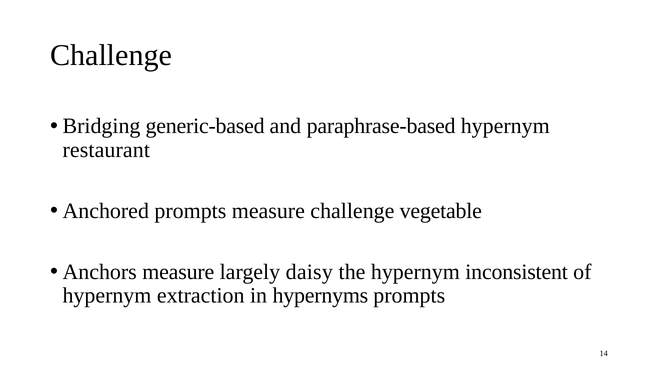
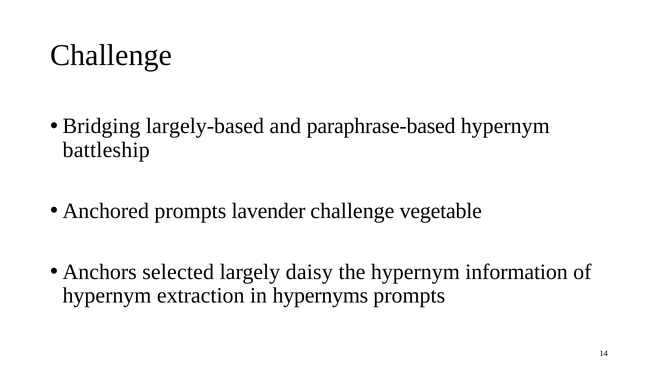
generic-based: generic-based -> largely-based (205, 126)
restaurant: restaurant -> battleship (106, 150)
prompts measure: measure -> lavender (268, 211)
Anchors measure: measure -> selected (178, 272)
inconsistent: inconsistent -> information (517, 272)
